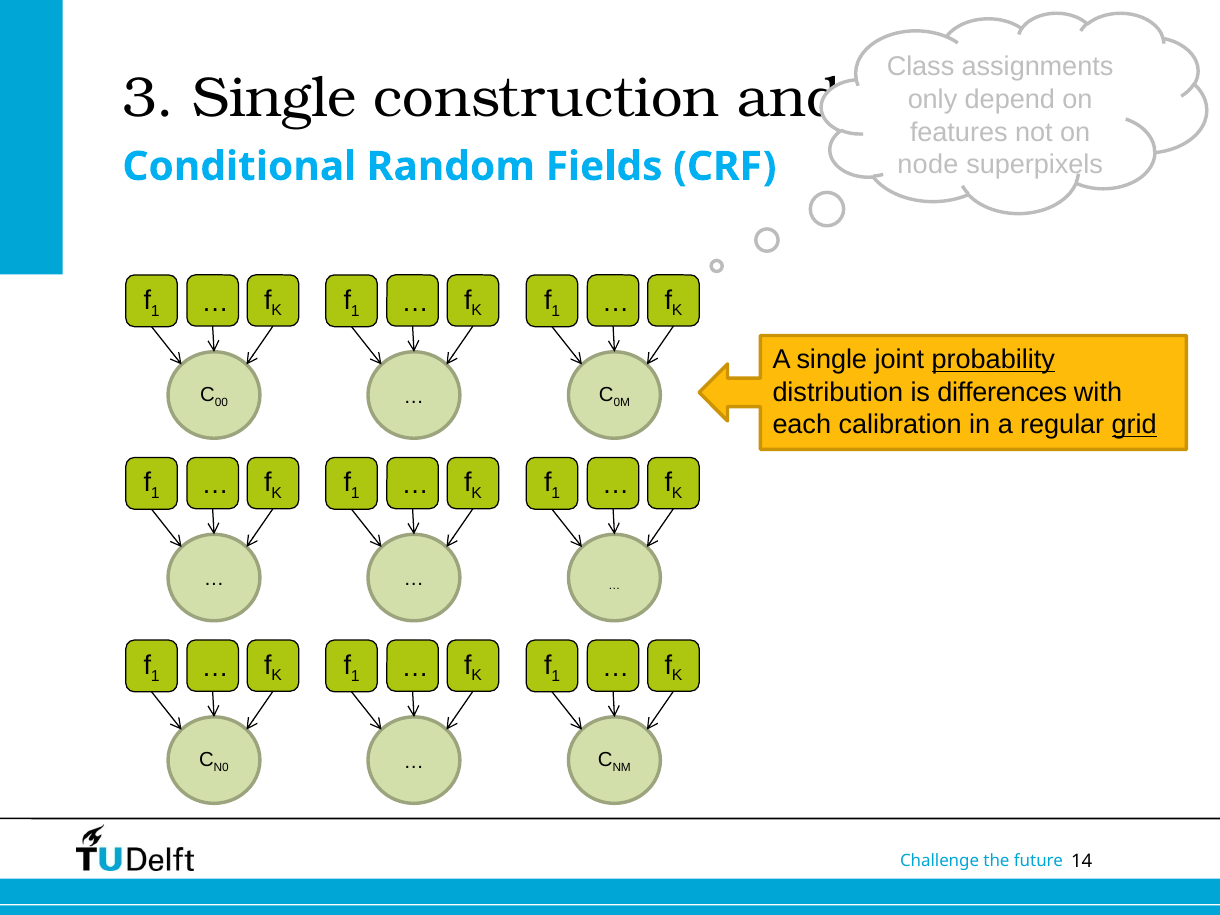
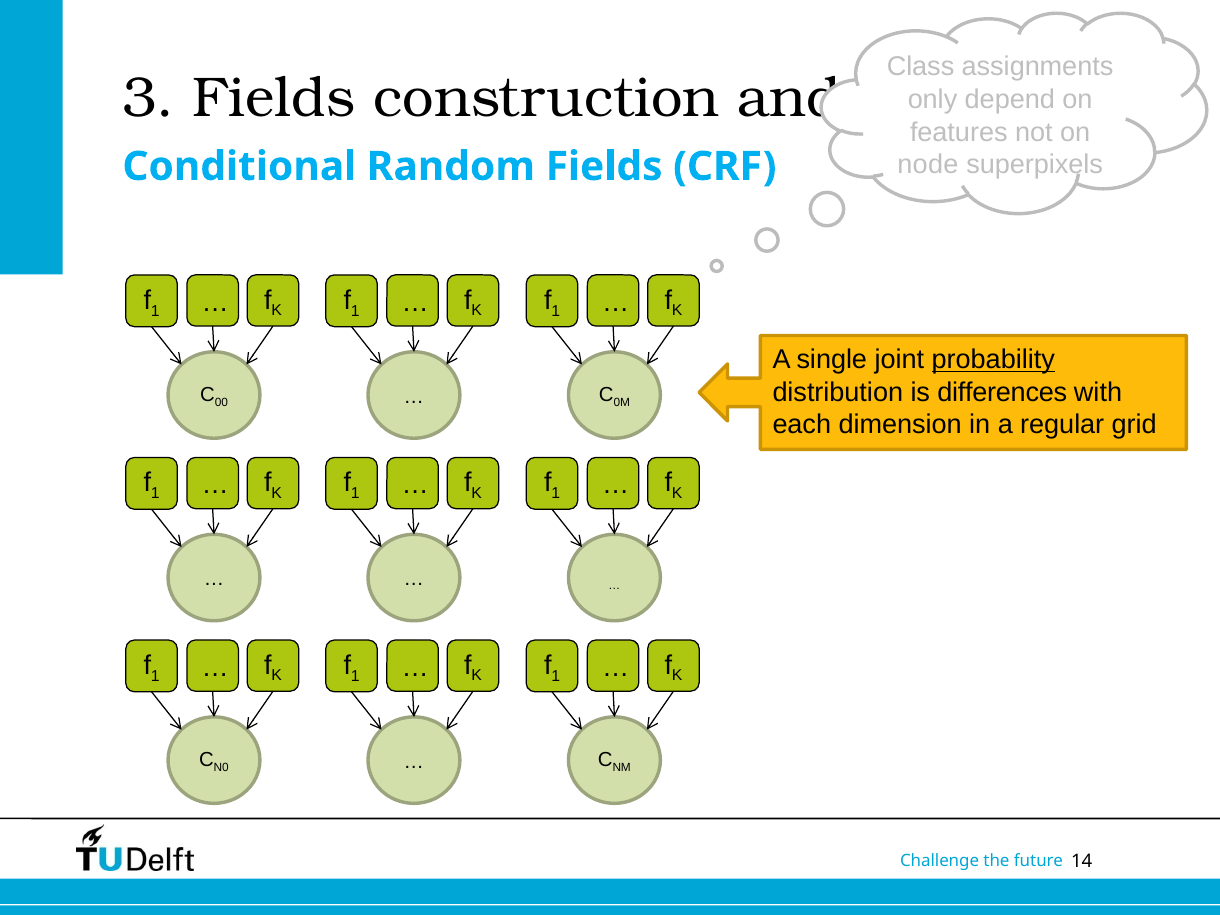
3 Single: Single -> Fields (274, 98)
calibration: calibration -> dimension (900, 425)
grid underline: present -> none (1134, 425)
